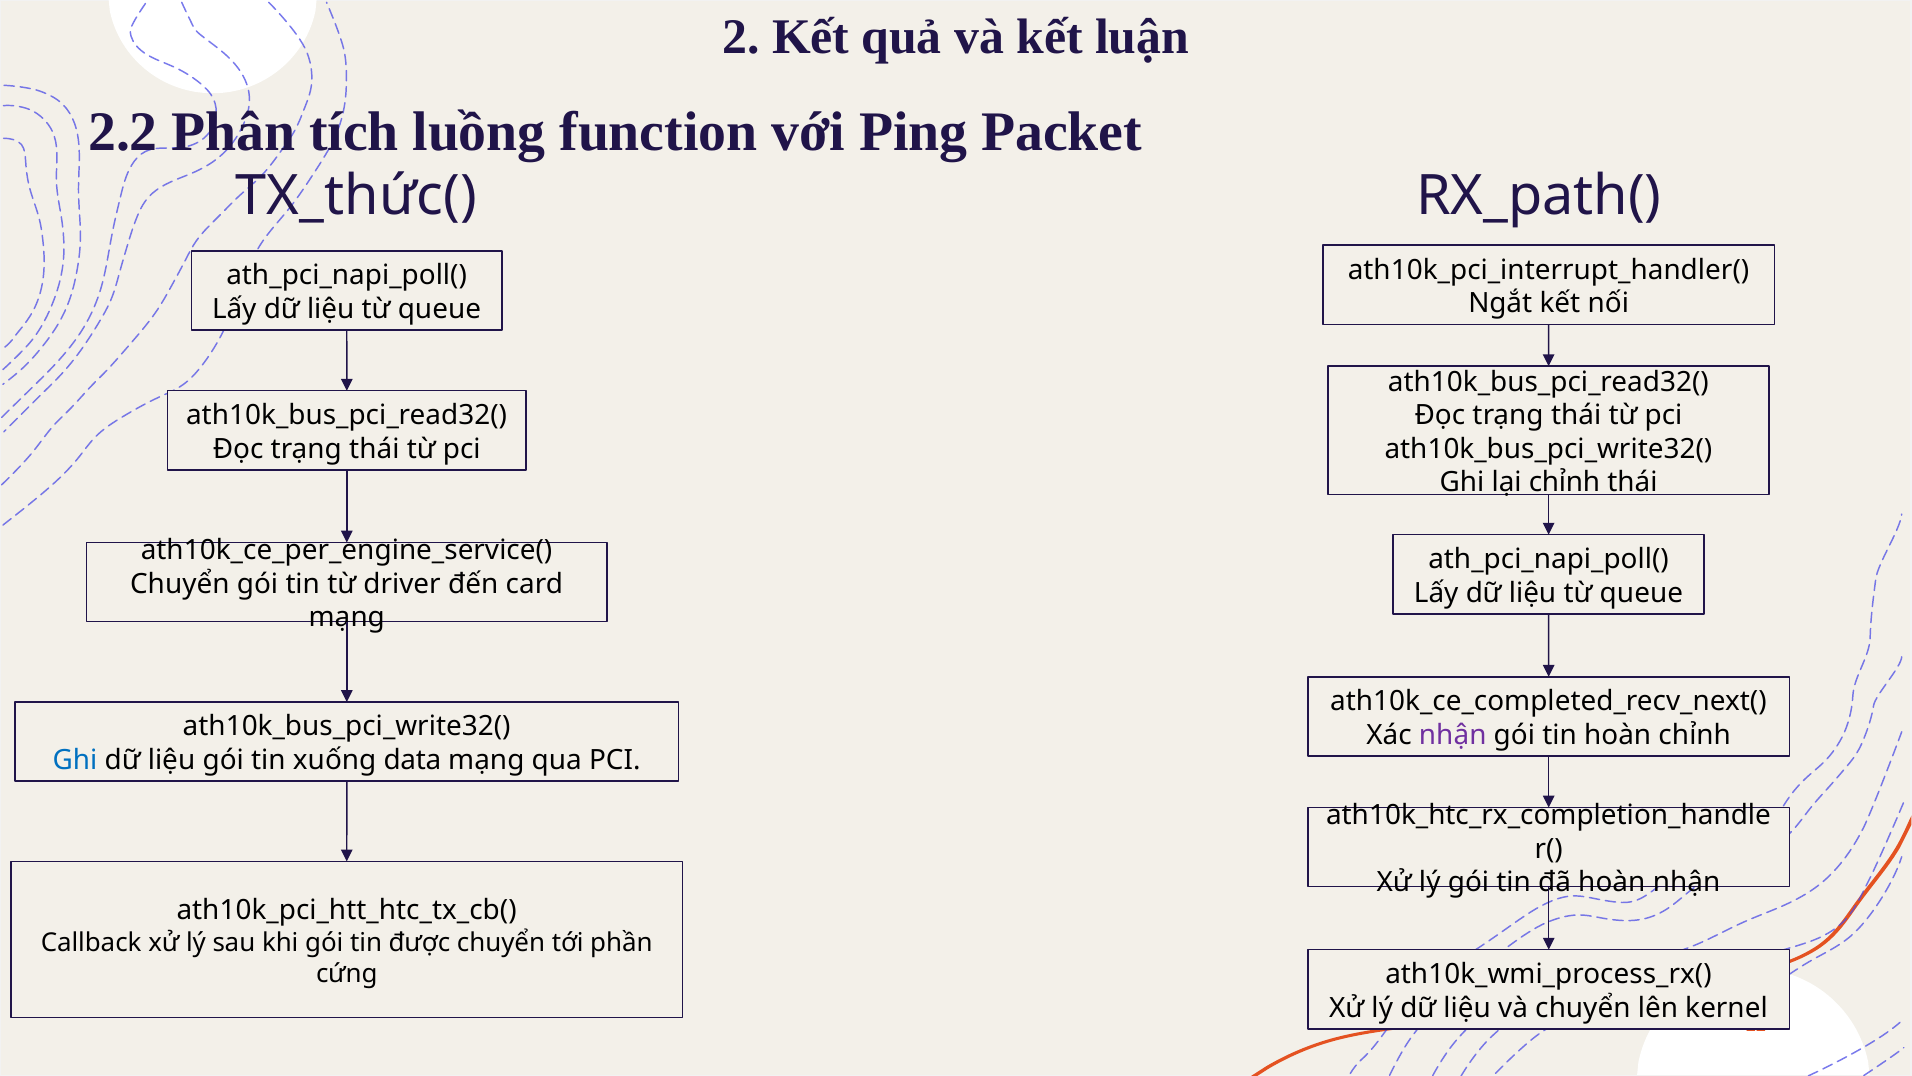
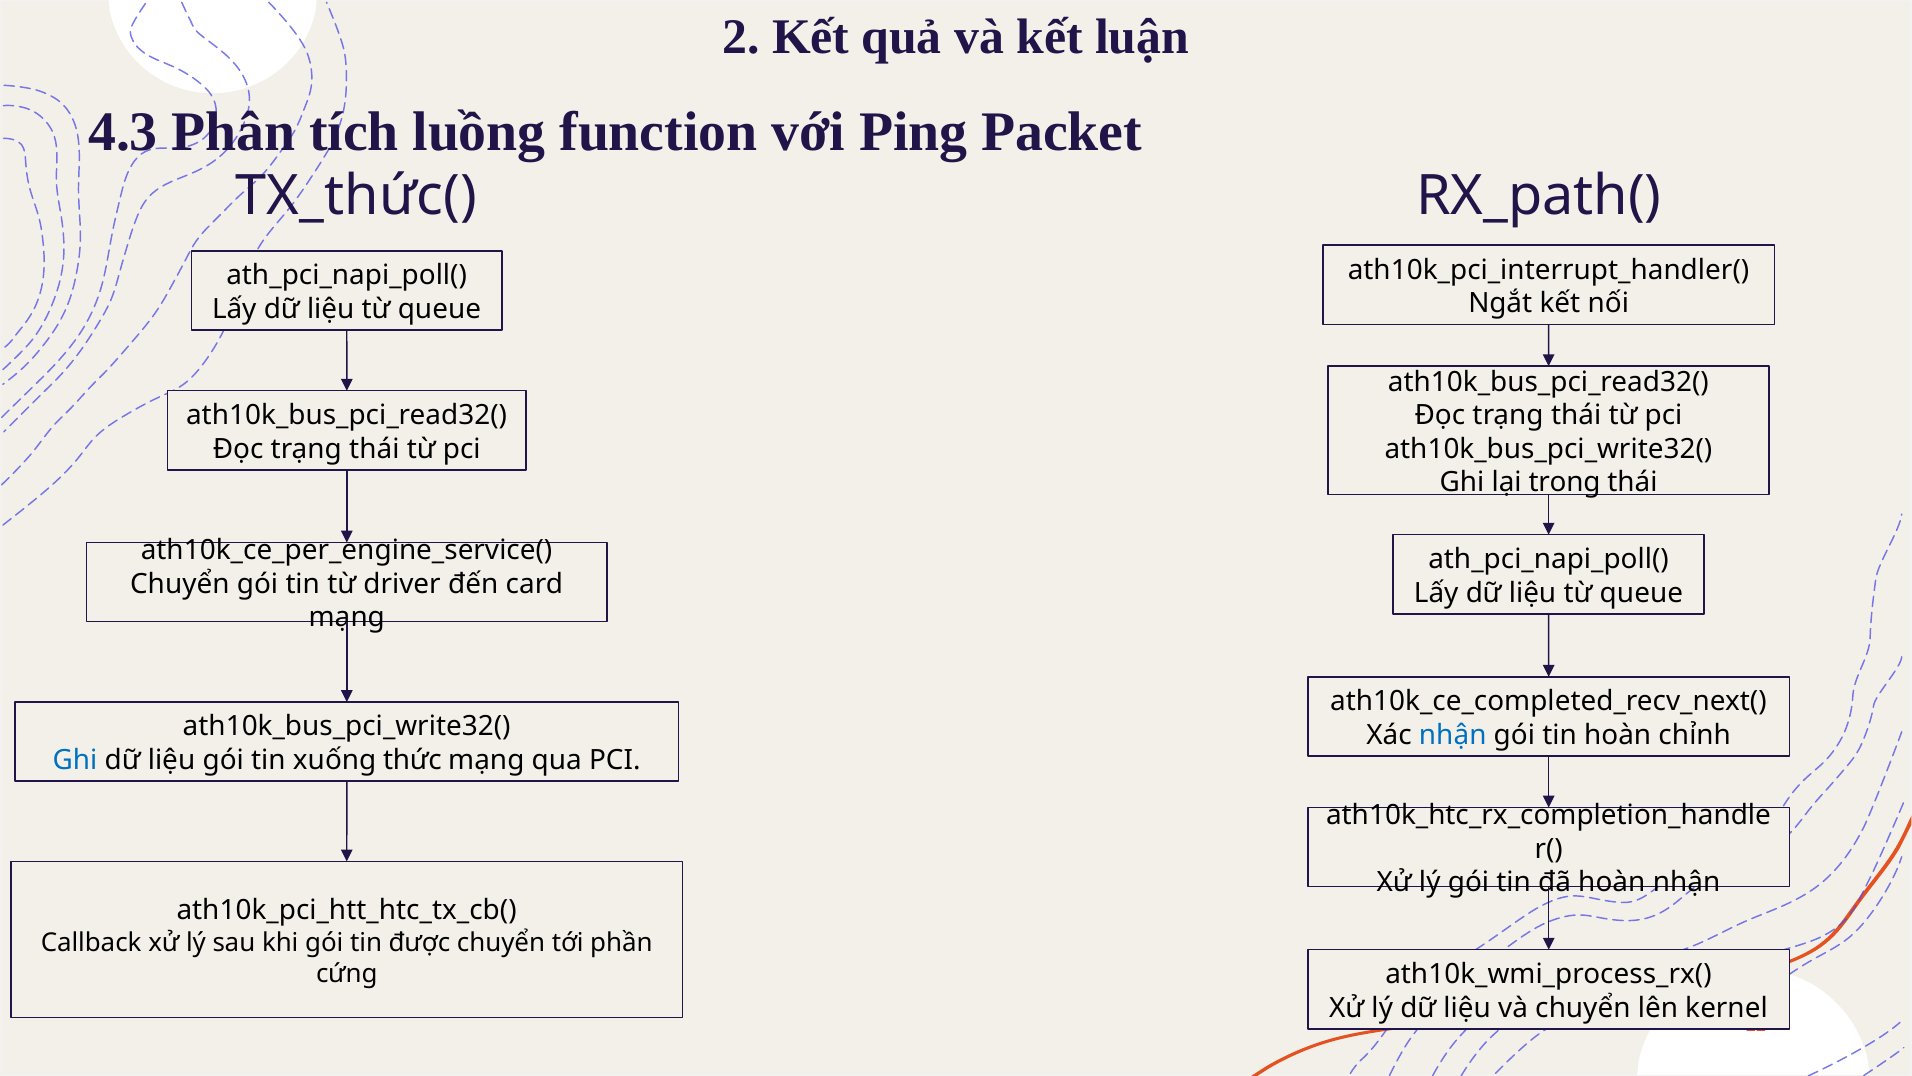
2.2: 2.2 -> 4.3 (123, 132)
lại chỉnh: chỉnh -> trong (1565, 482)
nhận colour: purple -> blue (1453, 735)
data: data -> thức (412, 760)
